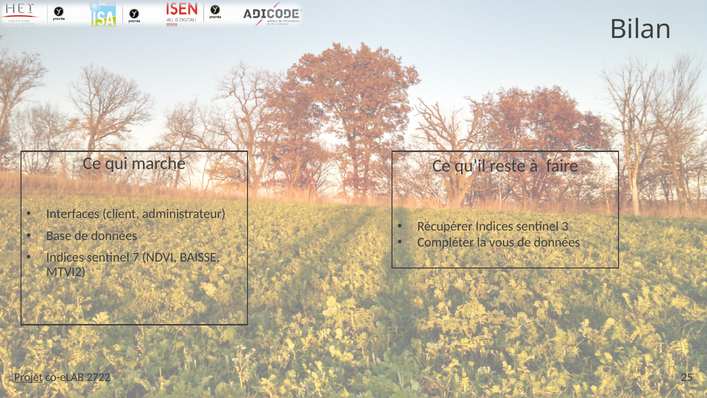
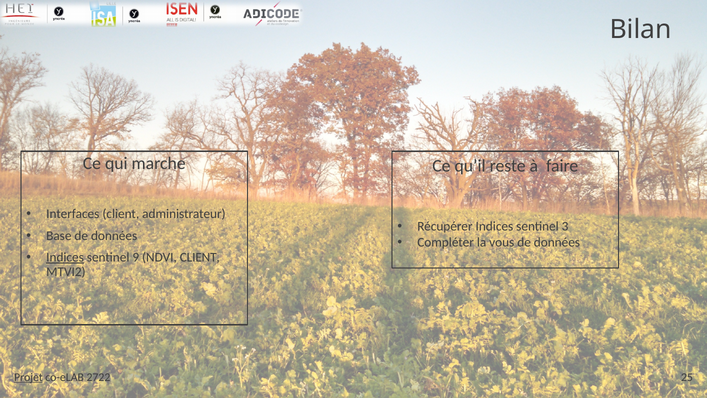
Indices underline: none -> present (65, 257)
7: 7 -> 9 (136, 257)
NDVI BAISSE: BAISSE -> CLIENT (200, 257)
